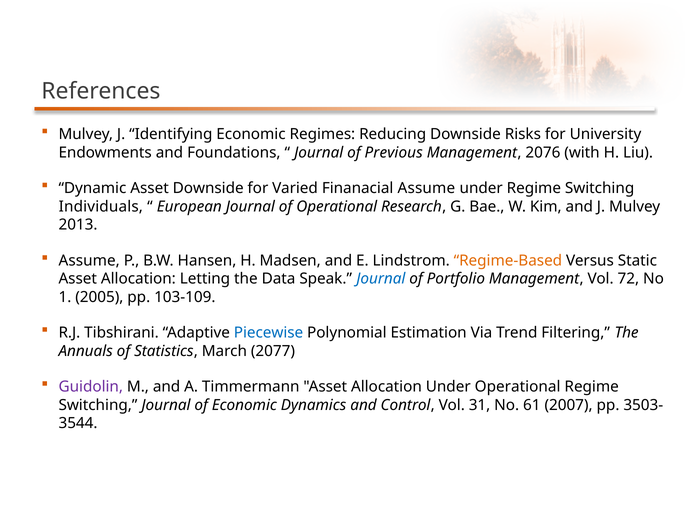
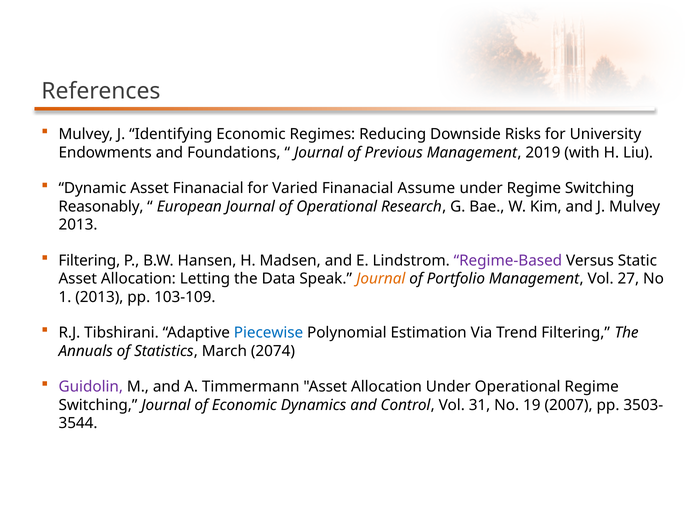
2076: 2076 -> 2019 (543, 153)
Asset Downside: Downside -> Finanacial (208, 188)
Individuals: Individuals -> Reasonably (101, 206)
Assume: Assume -> Filtering (89, 260)
Regime-Based colour: orange -> purple (508, 260)
Journal colour: blue -> orange (381, 279)
72: 72 -> 27 (628, 279)
1 2005: 2005 -> 2013 (99, 297)
2077: 2077 -> 2074 (273, 351)
61: 61 -> 19 (532, 405)
